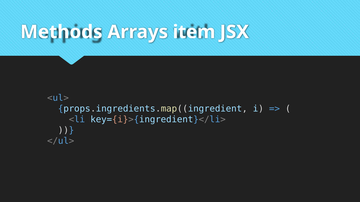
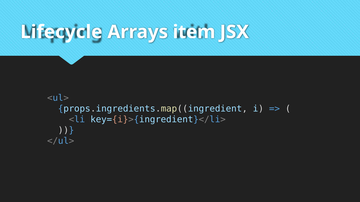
Methods: Methods -> Lifecycle (61, 32)
